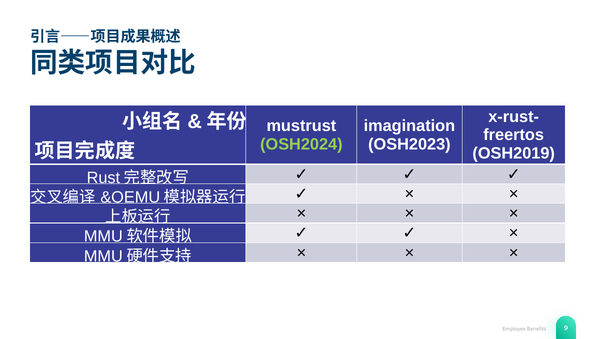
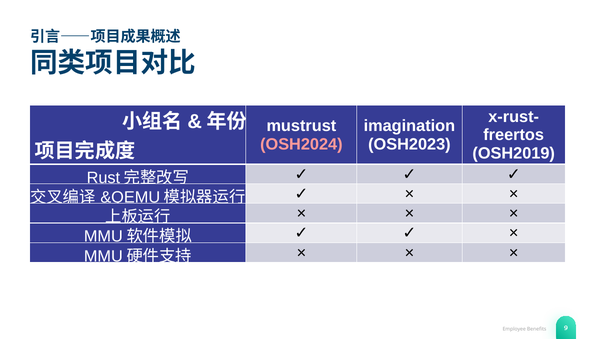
OSH2024 colour: light green -> pink (301, 144)
